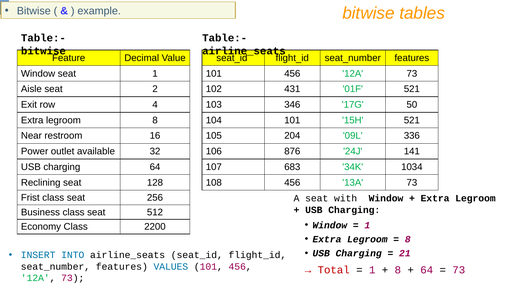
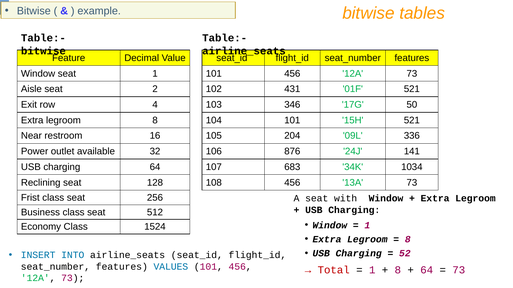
2200: 2200 -> 1524 (155, 227)
21: 21 -> 52 (405, 254)
